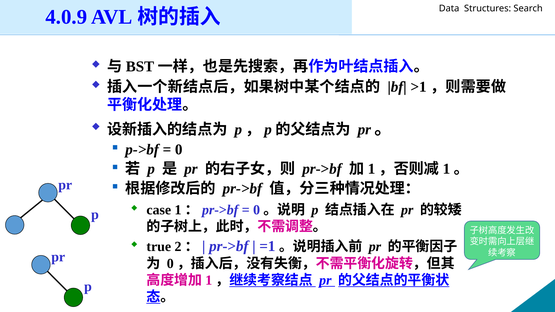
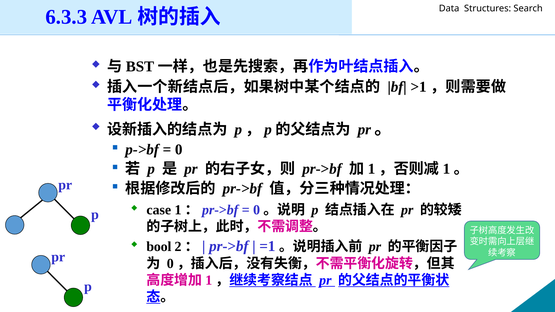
4.0.9: 4.0.9 -> 6.3.3 (66, 17)
true: true -> bool (159, 247)
